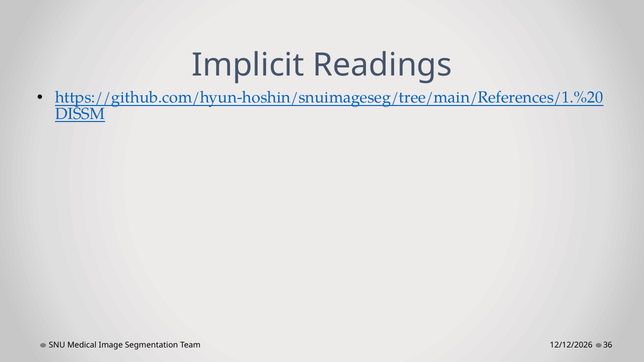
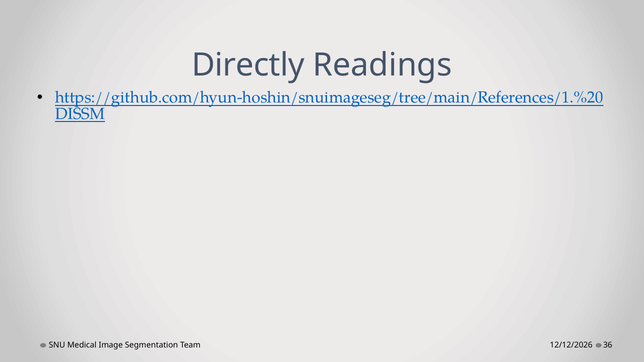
Implicit: Implicit -> Directly (248, 65)
